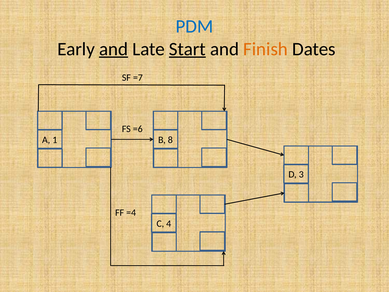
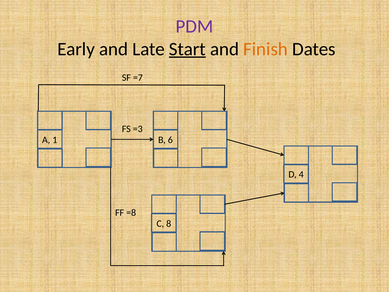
PDM colour: blue -> purple (194, 26)
and underline: present -> none (114, 49)
=6: =6 -> =3 (138, 129)
8: 8 -> 6 (170, 140)
3: 3 -> 4 (301, 174)
=4: =4 -> =8 (131, 212)
4: 4 -> 8 (169, 223)
